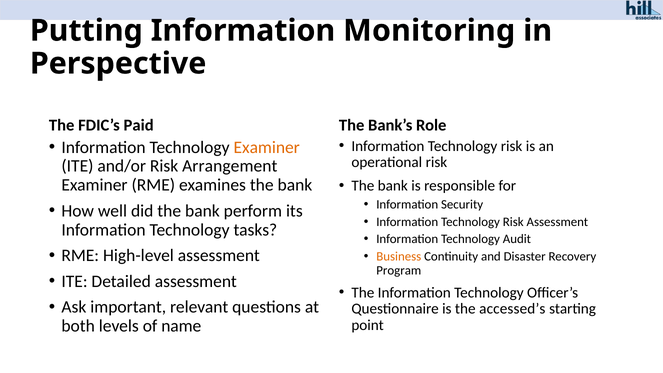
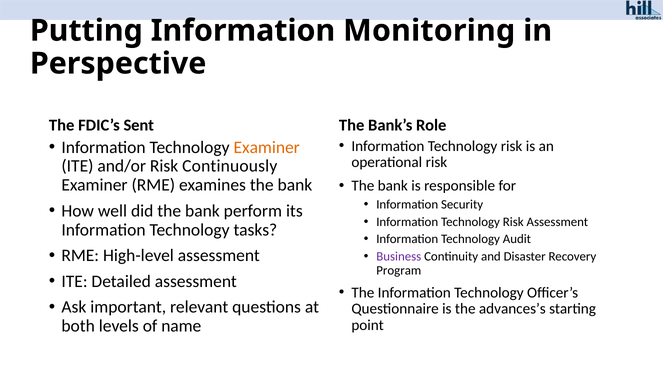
Paid: Paid -> Sent (139, 125)
Arrangement: Arrangement -> Continuously (230, 166)
Business colour: orange -> purple (399, 257)
accessed’s: accessed’s -> advances’s (512, 309)
